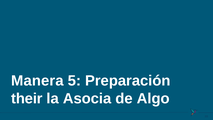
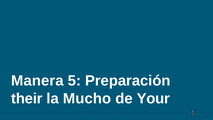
Asocia: Asocia -> Mucho (87, 98)
Algo: Algo -> Your (153, 98)
